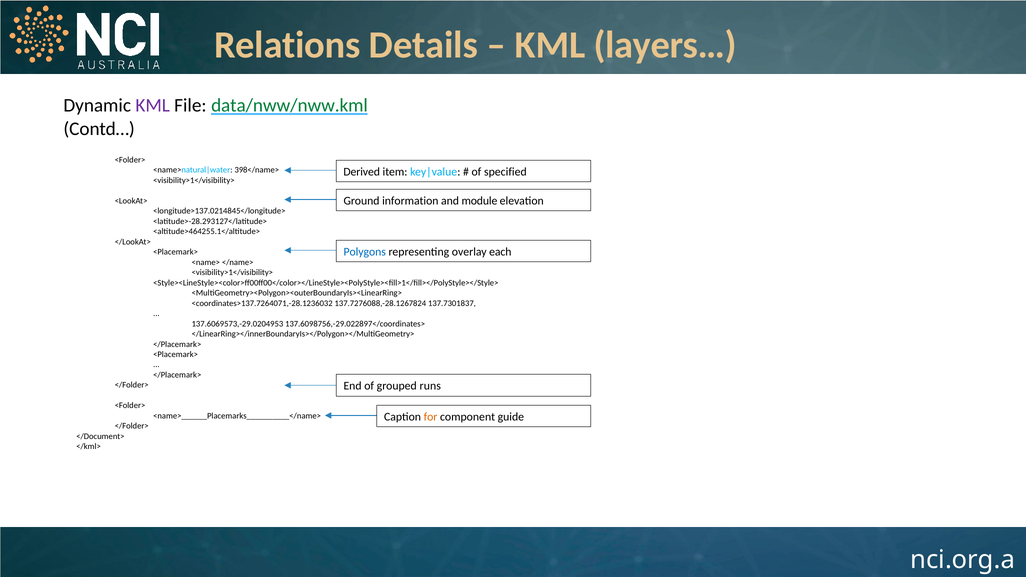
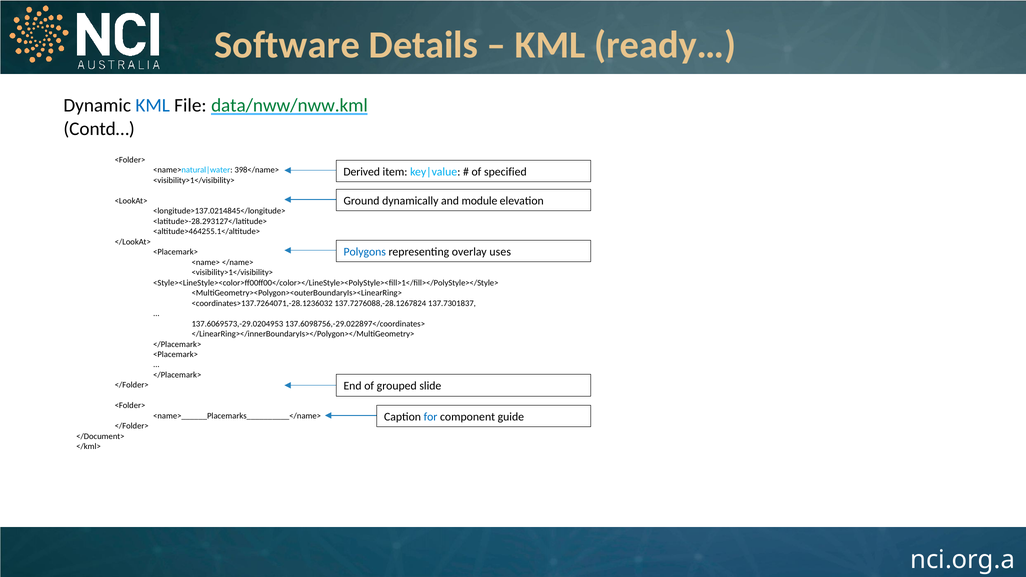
Relations: Relations -> Software (287, 45)
layers…: layers… -> ready… (665, 45)
KML colour: purple -> blue (153, 106)
information: information -> dynamically (410, 201)
each: each -> uses (500, 252)
runs: runs -> slide (430, 386)
for colour: orange -> blue (431, 417)
